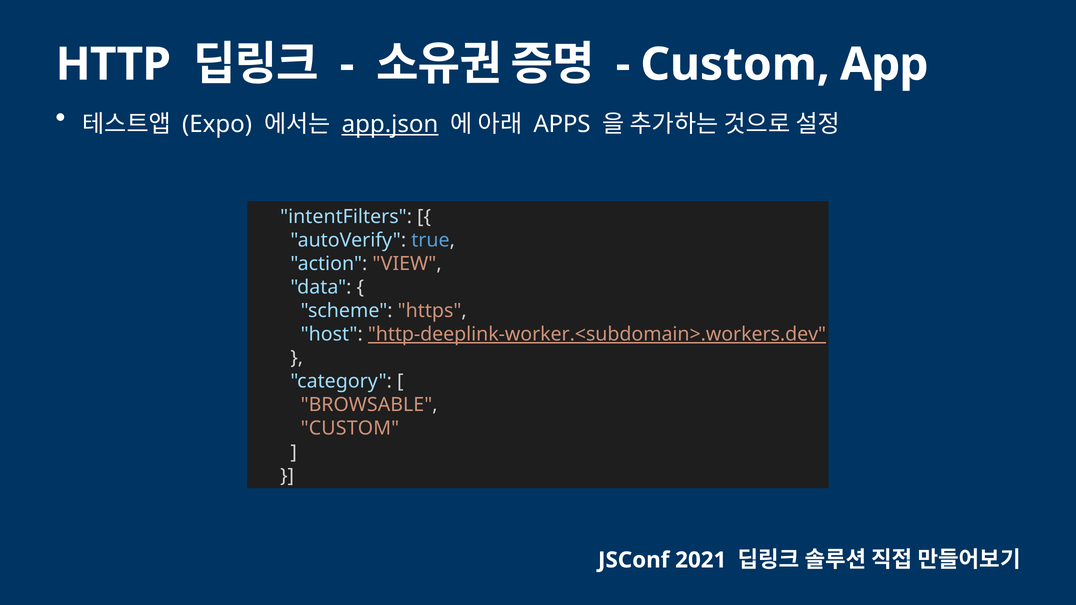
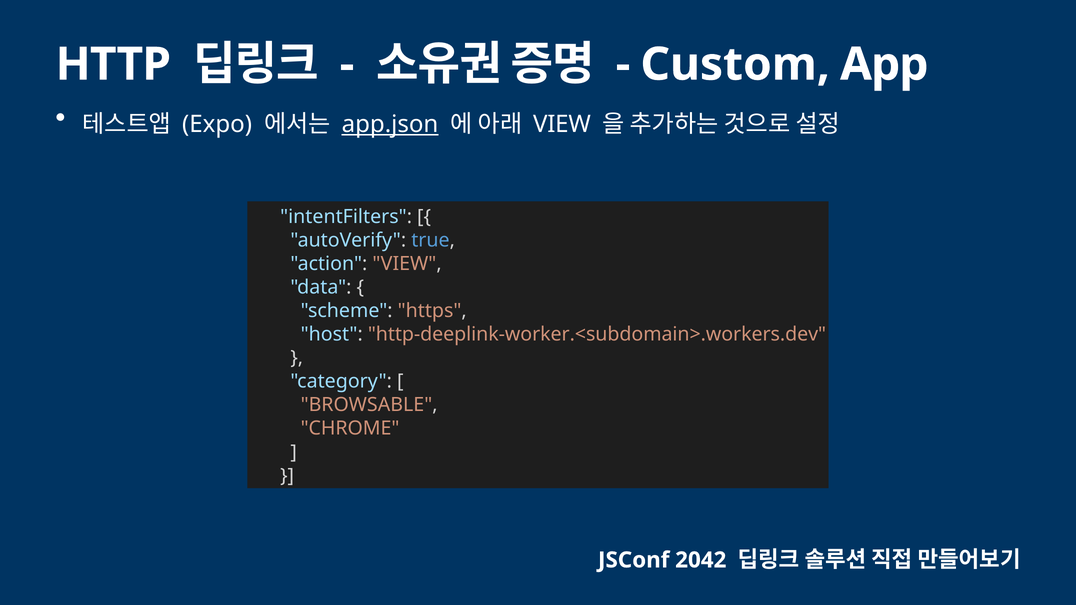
APPS: APPS -> VIEW (562, 124)
http-deeplink-worker.<subdomain>.workers.dev underline: present -> none (597, 335)
CUSTOM: CUSTOM -> CHROME (350, 429)
2021: 2021 -> 2042 (701, 560)
